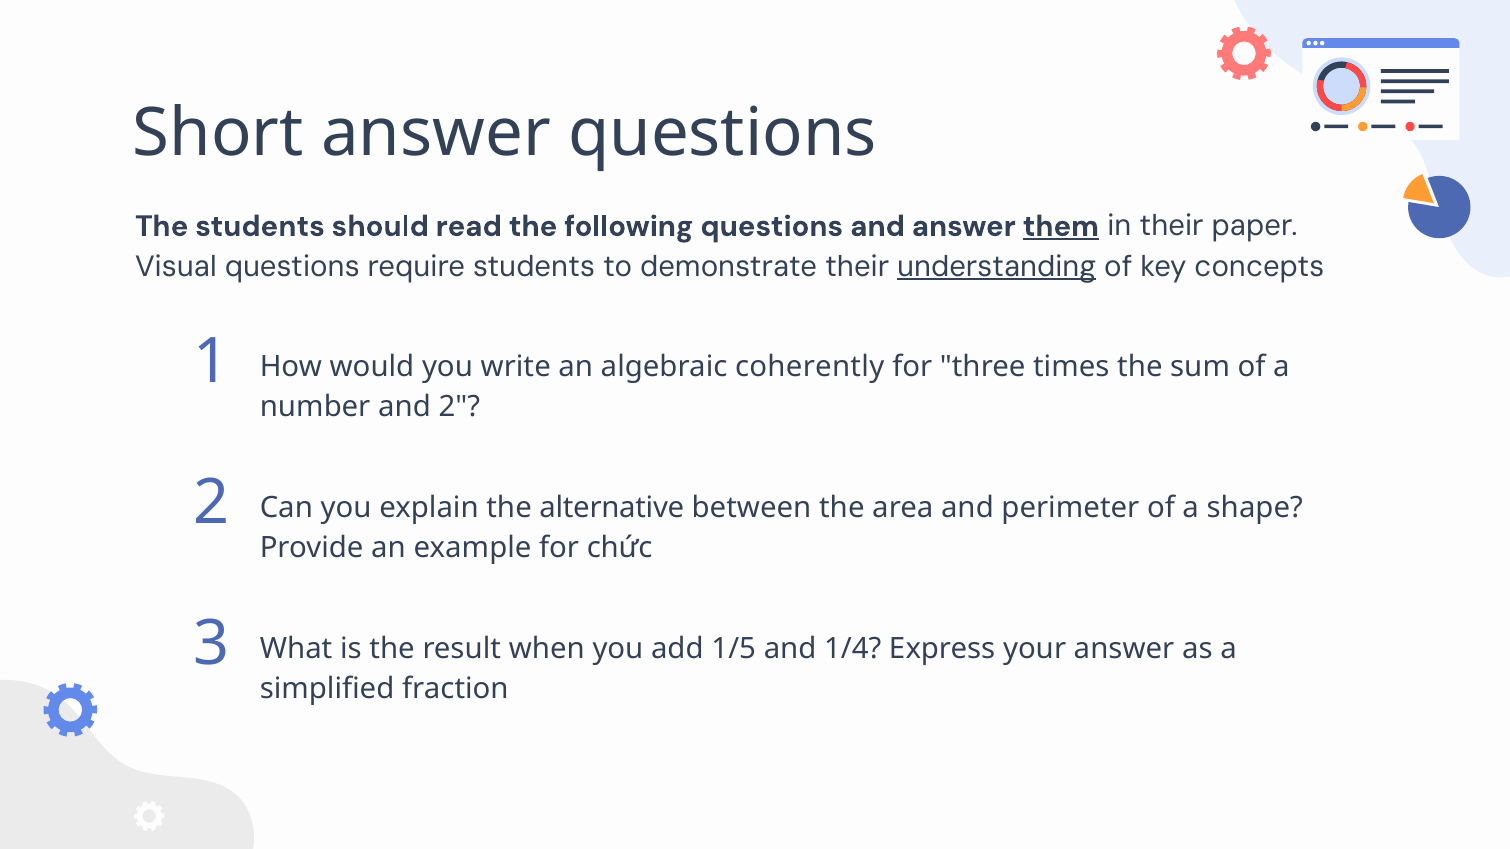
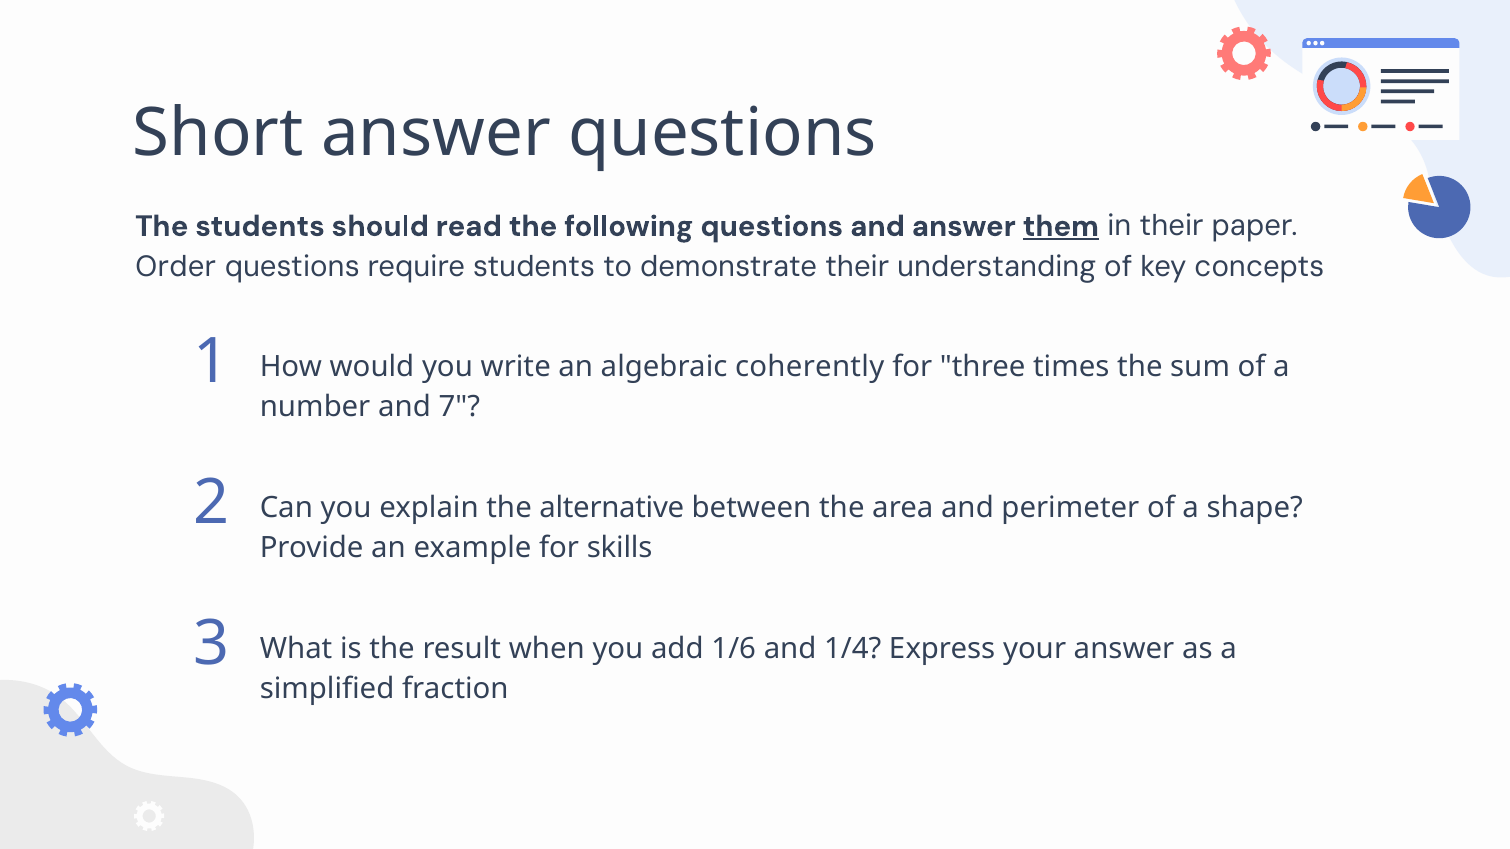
Visual: Visual -> Order (176, 267)
understanding underline: present -> none (997, 267)
and 2: 2 -> 7 (459, 407)
chức: chức -> skills (620, 548)
1/5: 1/5 -> 1/6 (734, 649)
